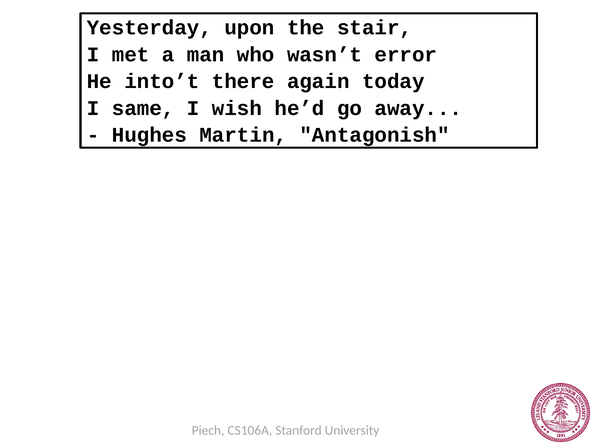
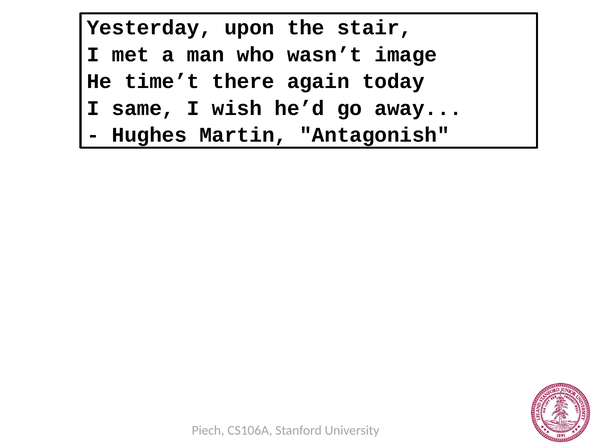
error: error -> image (406, 54)
into’t: into’t -> time’t (162, 81)
